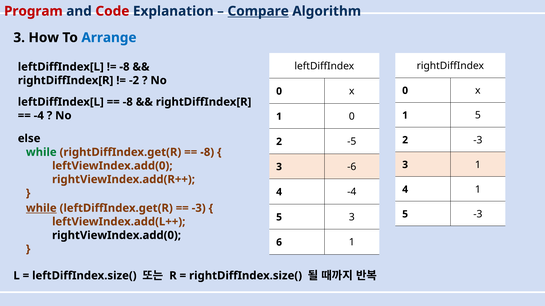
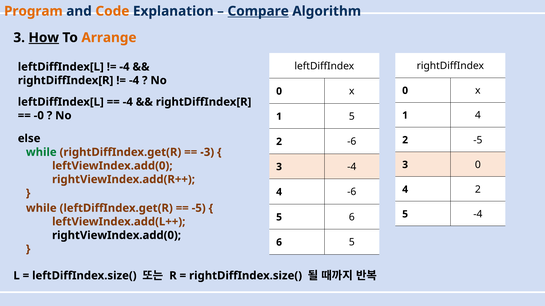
Program colour: red -> orange (33, 11)
Code colour: red -> orange (112, 11)
How underline: none -> present (44, 38)
Arrange colour: blue -> orange (109, 38)
-8: -8 -> -4 (124, 67)
-2: -2 -> -4 (134, 81)
-8: -8 -> -4 (128, 102)
5: 5 -> 4 (478, 115)
-4: -4 -> -0 (39, 116)
1 0: 0 -> 5 (352, 117)
2 -3: -3 -> -5 (478, 140)
2 -5: -5 -> -6 (352, 142)
-8: -8 -> -3 (207, 152)
3 1: 1 -> 0 (478, 165)
3 -6: -6 -> -4 (352, 167)
1: 1 -> 2 (478, 190)
4 -4: -4 -> -6 (352, 192)
while underline: present -> none (41, 208)
-3: -3 -> -5 (199, 208)
5 -3: -3 -> -4 (478, 214)
5 3: 3 -> 6 (352, 218)
6 1: 1 -> 5 (352, 243)
